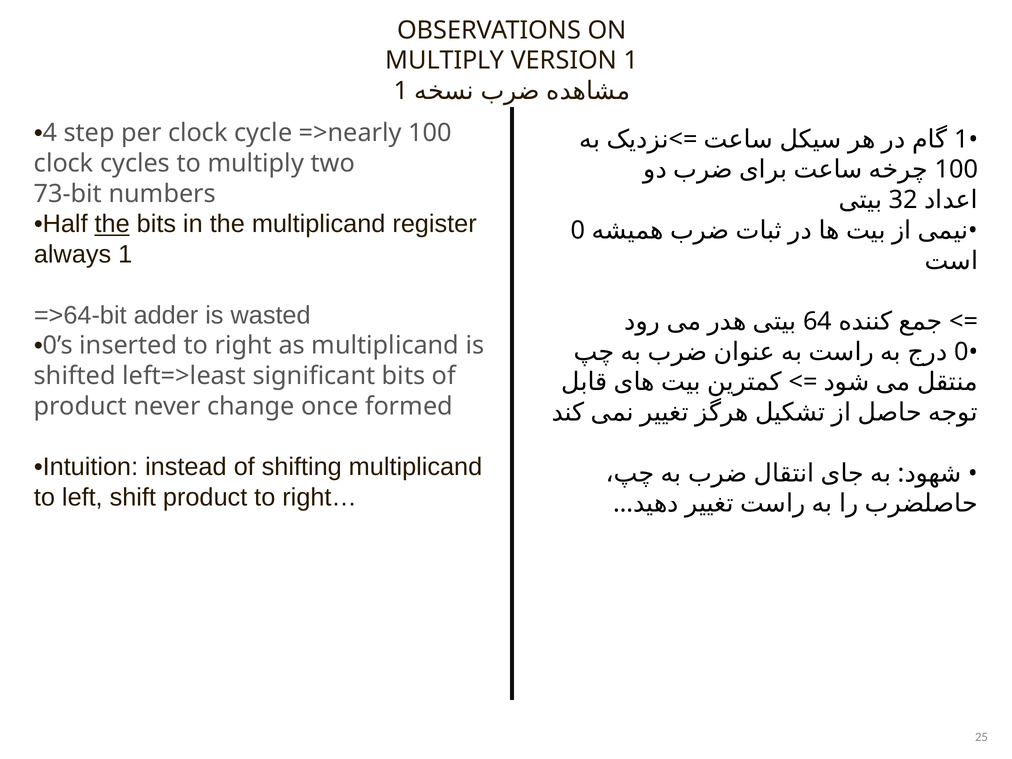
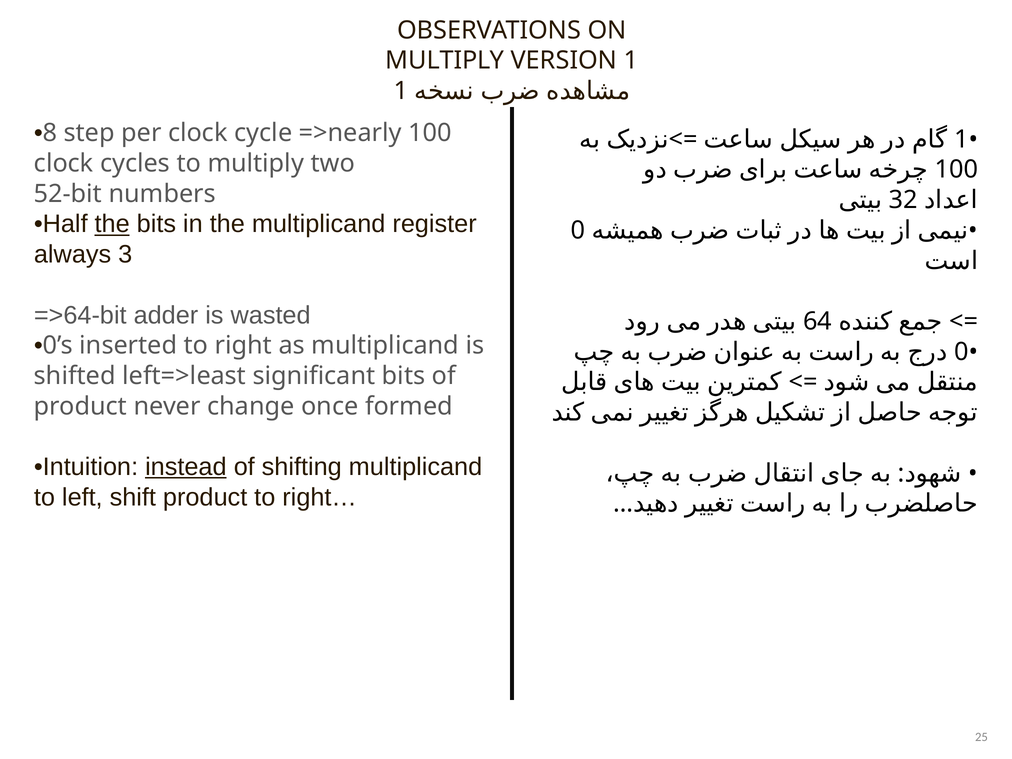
4: 4 -> 8 (50, 133)
73-bit: 73-bit -> 52-bit (68, 194)
always 1: 1 -> 3 (125, 254)
instead underline: none -> present (186, 467)
